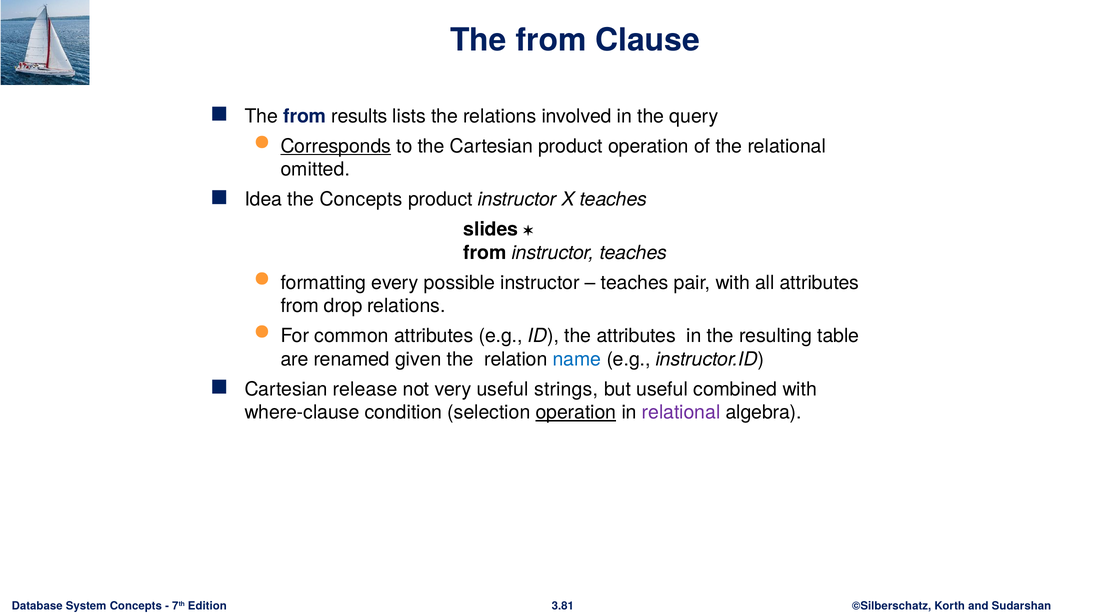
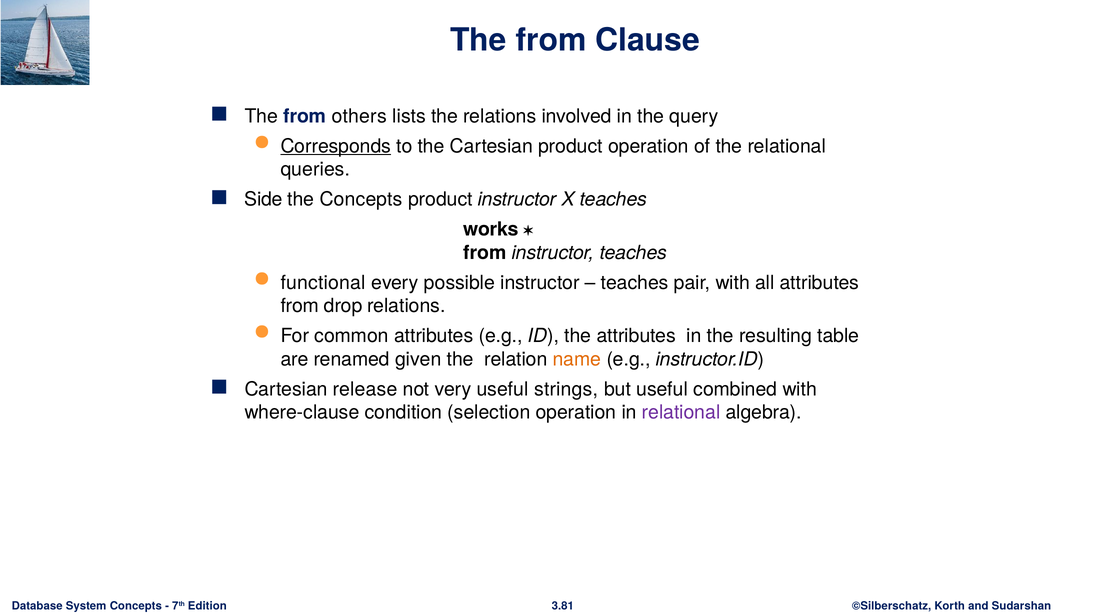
results: results -> others (359, 116)
omitted: omitted -> queries (315, 170)
Idea: Idea -> Side (264, 200)
slides: slides -> works (491, 230)
formatting: formatting -> functional (323, 283)
name colour: blue -> orange (577, 359)
operation underline: present -> none (576, 413)
